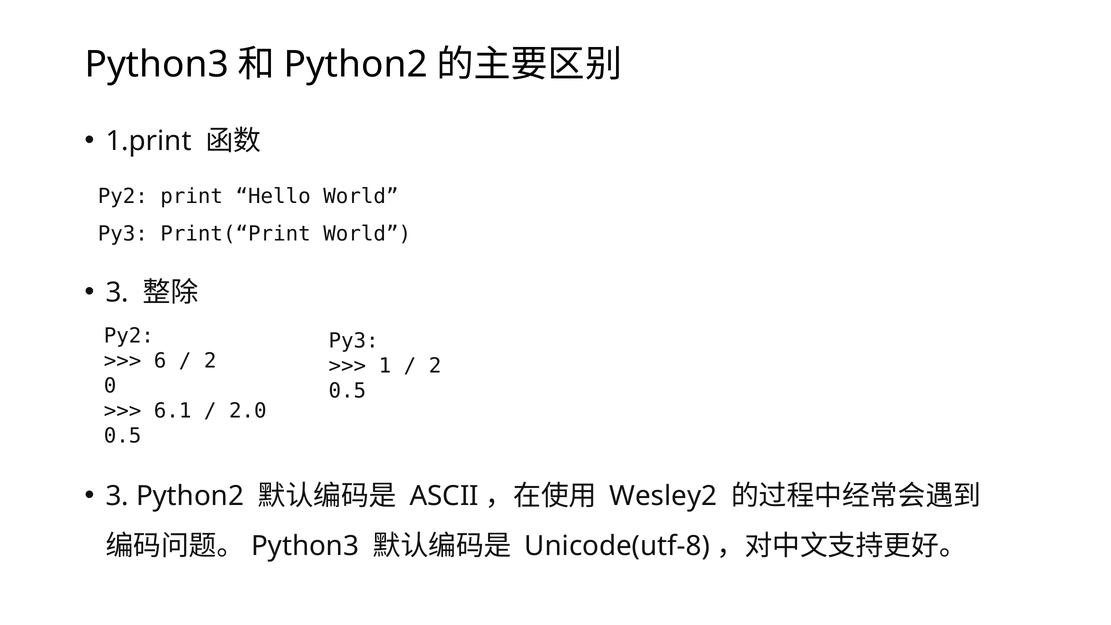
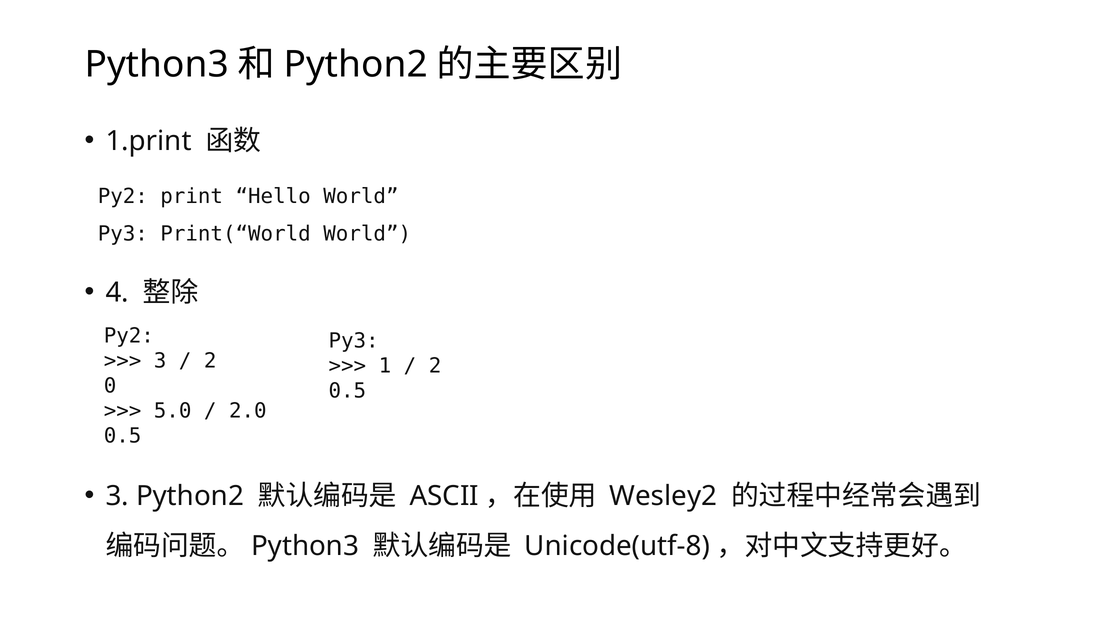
Print(“Print: Print(“Print -> Print(“World (236, 234)
3: 3 -> 4 (117, 293)
6: 6 -> 3 (160, 361)
6.1: 6.1 -> 5.0 (173, 411)
